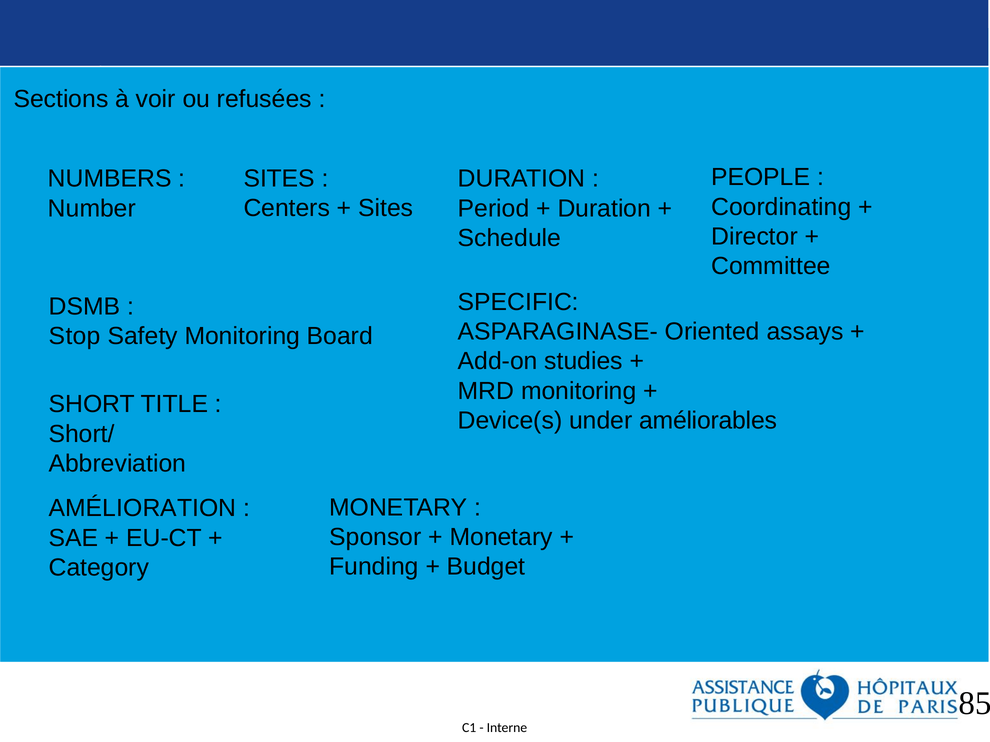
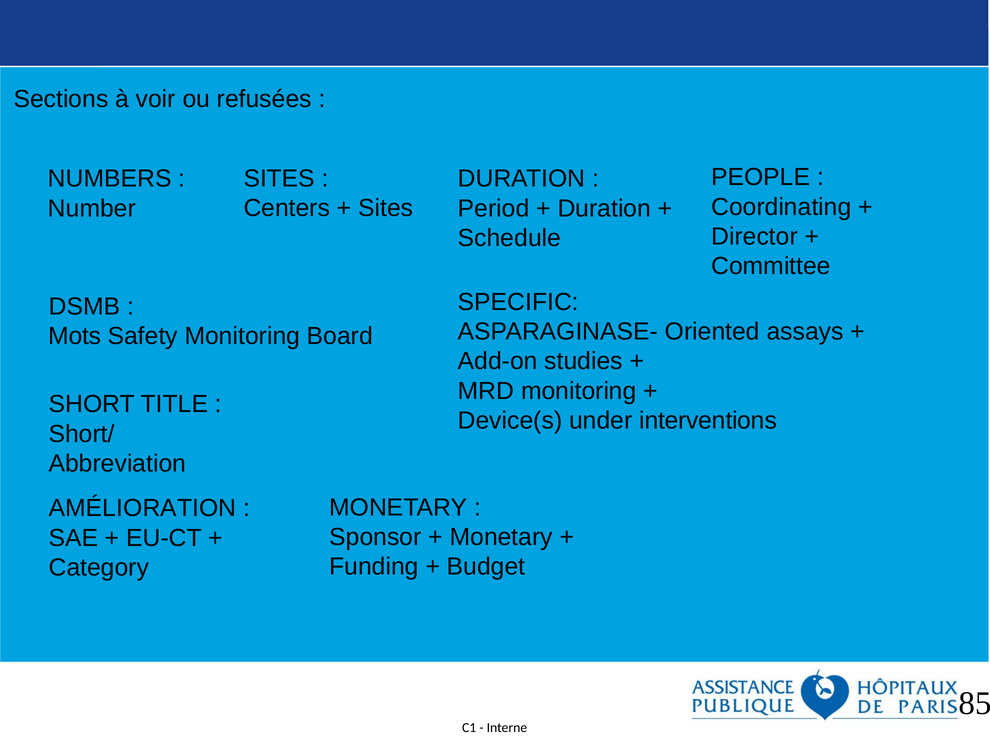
Stop: Stop -> Mots (75, 336)
améliorables: améliorables -> interventions (708, 421)
